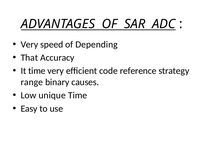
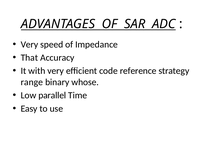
Depending: Depending -> Impedance (97, 44)
It time: time -> with (37, 71)
causes: causes -> whose (85, 82)
unique: unique -> parallel (52, 95)
